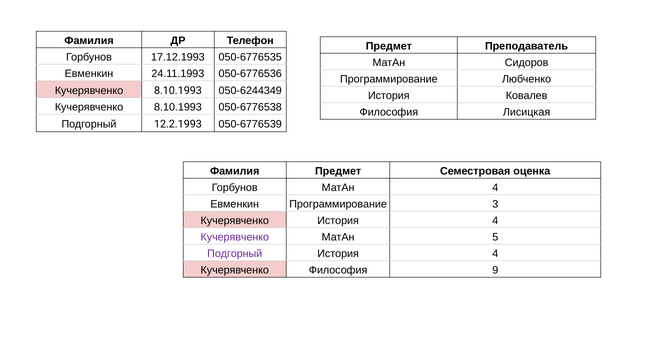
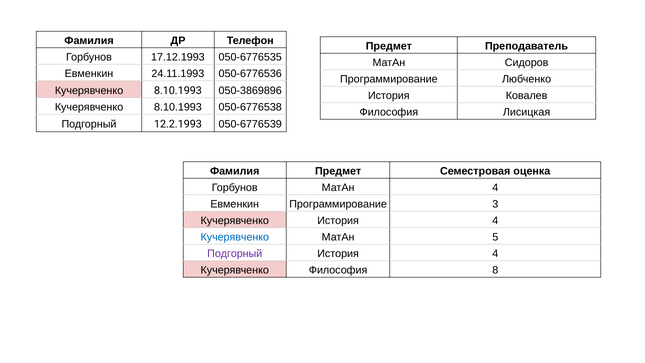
050-6244349: 050-6244349 -> 050-3869896 (250, 91)
Кучерявченко colour: purple -> blue (235, 237)
9: 9 -> 8 (495, 270)
